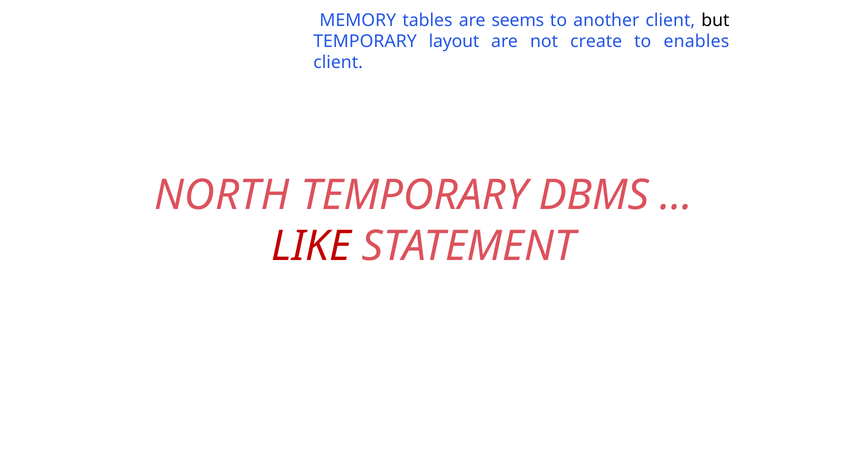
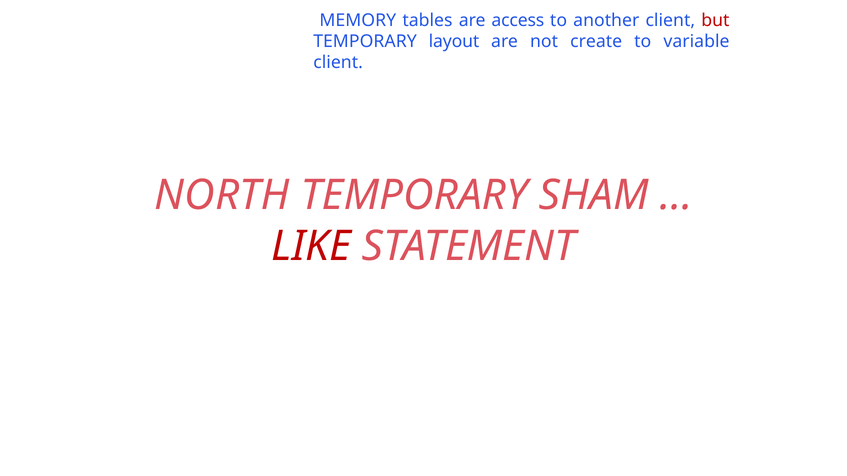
seems: seems -> access (518, 20)
but colour: black -> red (715, 20)
enables: enables -> variable (696, 41)
DBMS: DBMS -> SHAM (594, 196)
